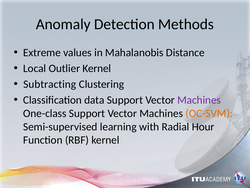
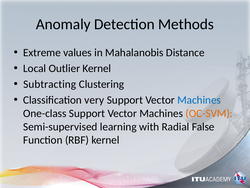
data: data -> very (94, 100)
Machines colour: purple -> blue (199, 100)
Hour: Hour -> False (203, 126)
